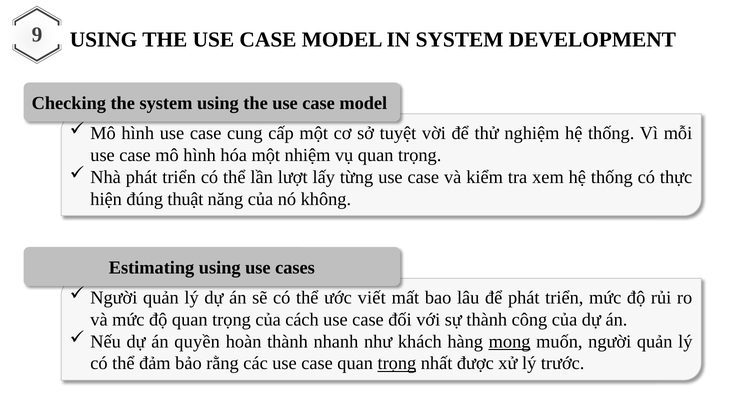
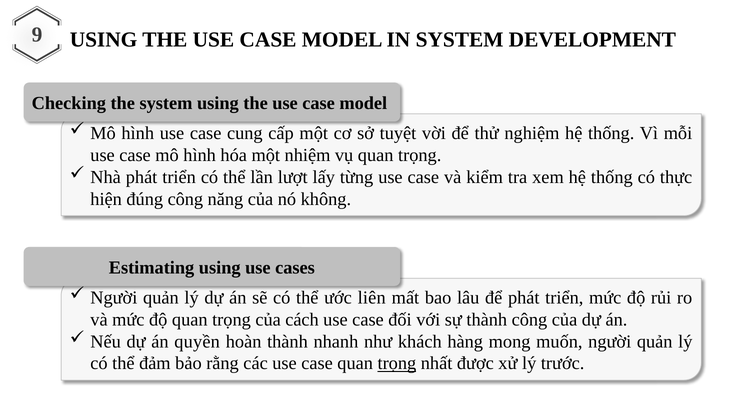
đúng thuật: thuật -> công (185, 199)
viết: viết -> liên (372, 298)
mong underline: present -> none (510, 342)
